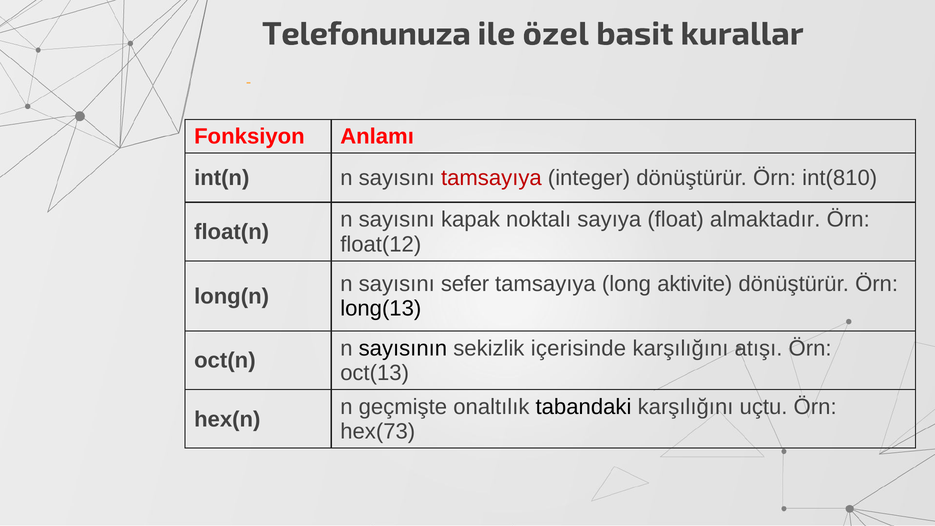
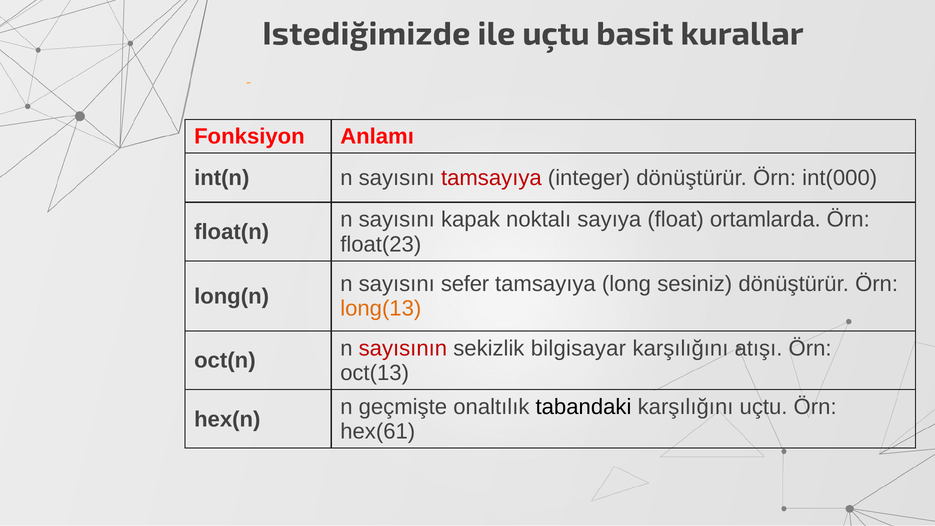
Telefonunuza: Telefonunuza -> Istediğimizde (366, 34)
ile özel: özel -> uçtu (556, 34)
int(810: int(810 -> int(000 (840, 178)
almaktadır: almaktadır -> ortamlarda (765, 220)
float(12: float(12 -> float(23 (381, 244)
aktivite: aktivite -> sesiniz (695, 284)
long(13 colour: black -> orange (381, 309)
sayısının colour: black -> red (403, 348)
içerisinde: içerisinde -> bilgisayar (578, 348)
hex(73: hex(73 -> hex(61 (378, 432)
